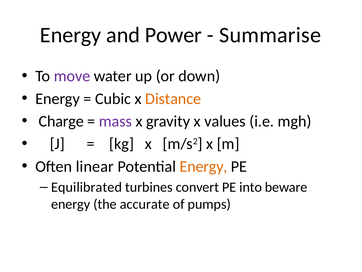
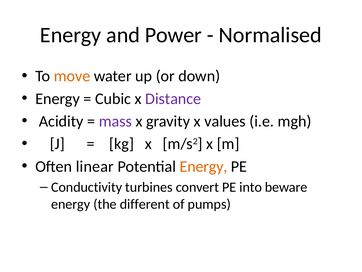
Summarise: Summarise -> Normalised (270, 35)
move colour: purple -> orange (72, 76)
Distance colour: orange -> purple (173, 99)
Charge: Charge -> Acidity (61, 121)
Equilibrated: Equilibrated -> Conductivity (87, 187)
accurate: accurate -> different (145, 204)
